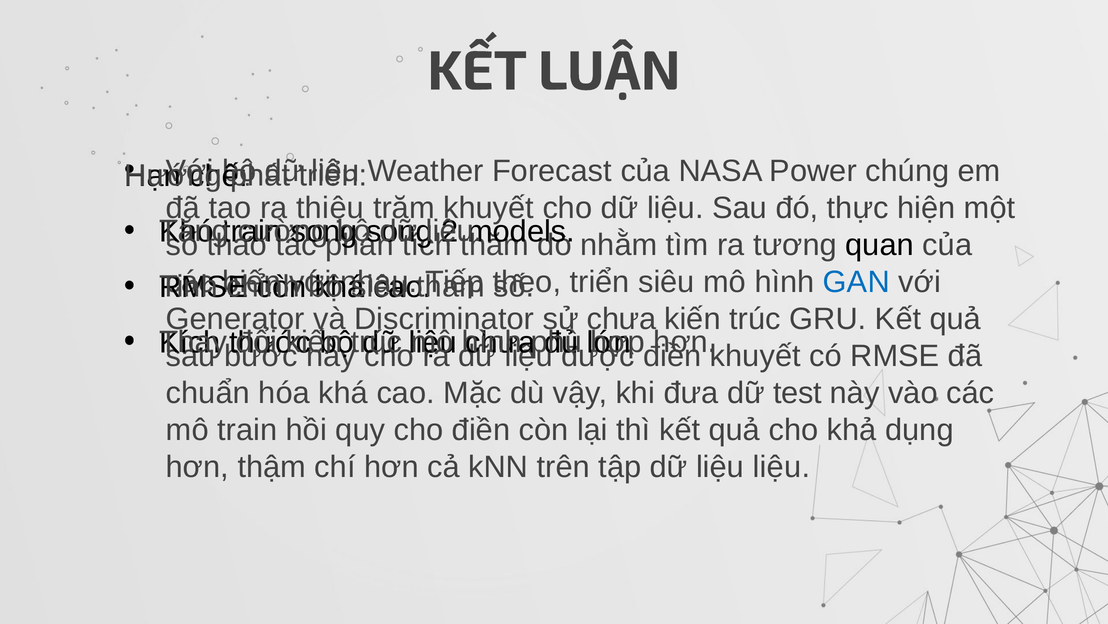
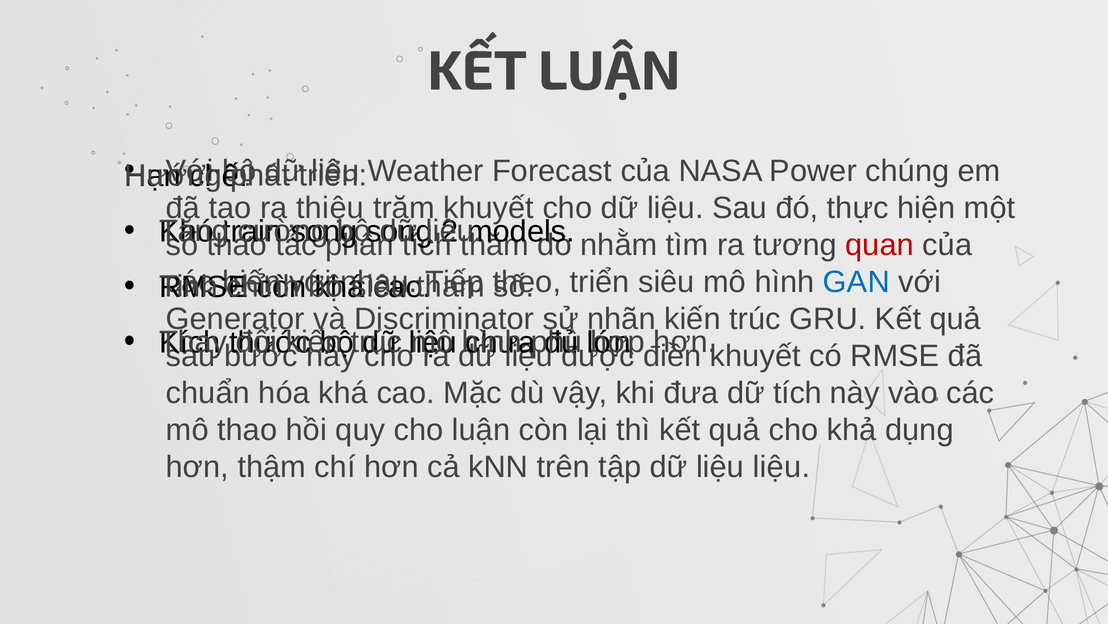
quan colour: black -> red (880, 245)
sử chưa: chưa -> nhãn (621, 319)
dữ test: test -> tích (797, 393)
mô train: train -> thao (247, 430)
cho điền: điền -> luận (481, 430)
